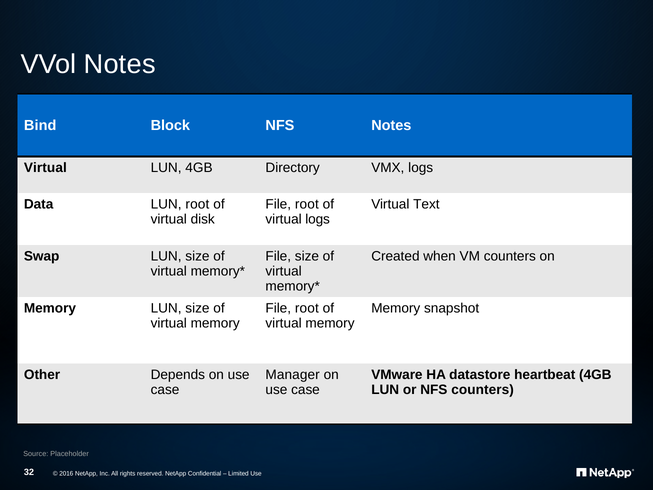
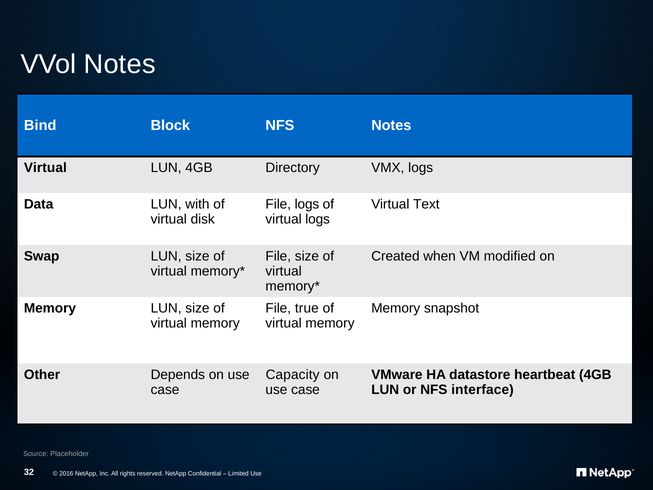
LUN root: root -> with (197, 204)
root: root -> logs (307, 204)
VM counters: counters -> modified (510, 256)
root: root -> true (307, 308)
Manager: Manager -> Capacity (293, 374)
NFS counters: counters -> interface (483, 390)
